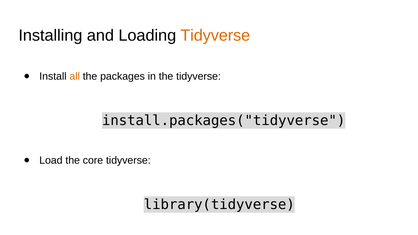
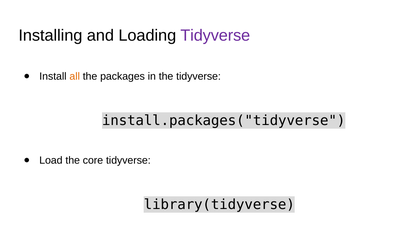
Tidyverse colour: orange -> purple (215, 35)
